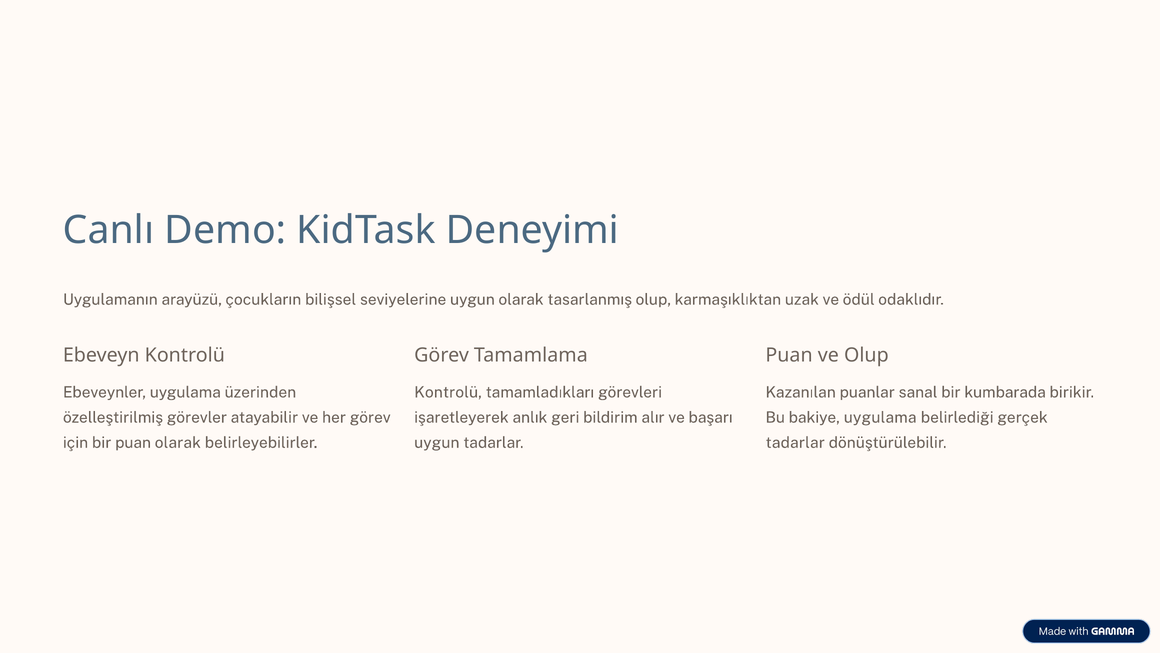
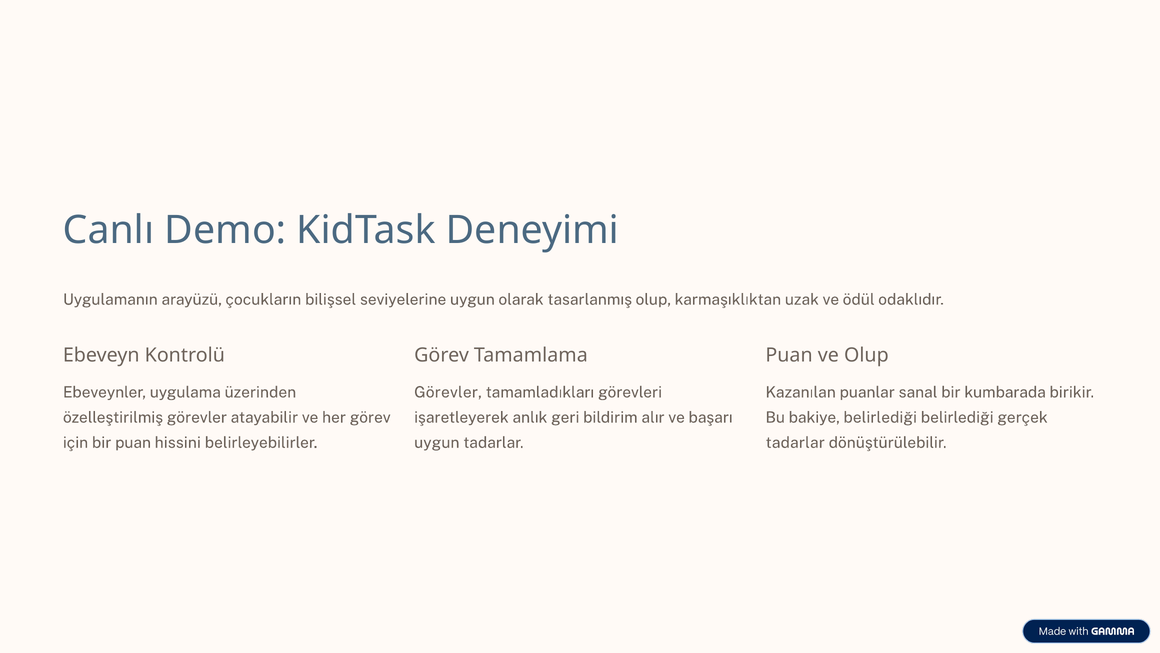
Kontrolü: Kontrolü -> Görevler (448, 392)
bakiye uygulama: uygulama -> belirlediği (880, 417)
puan olarak: olarak -> hissini (178, 442)
